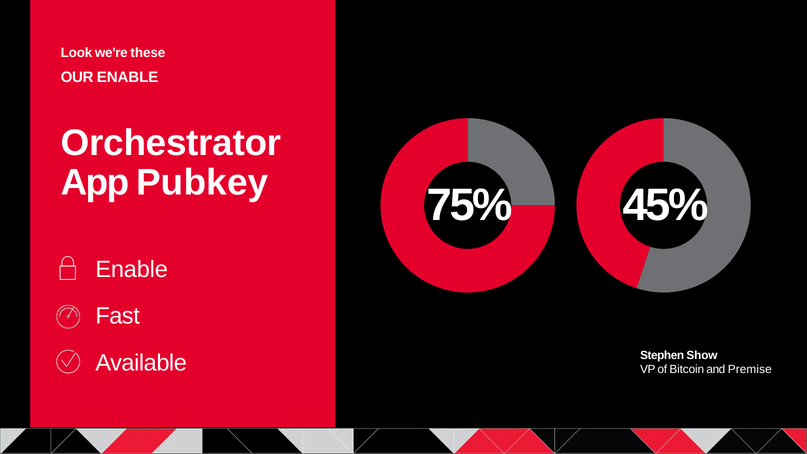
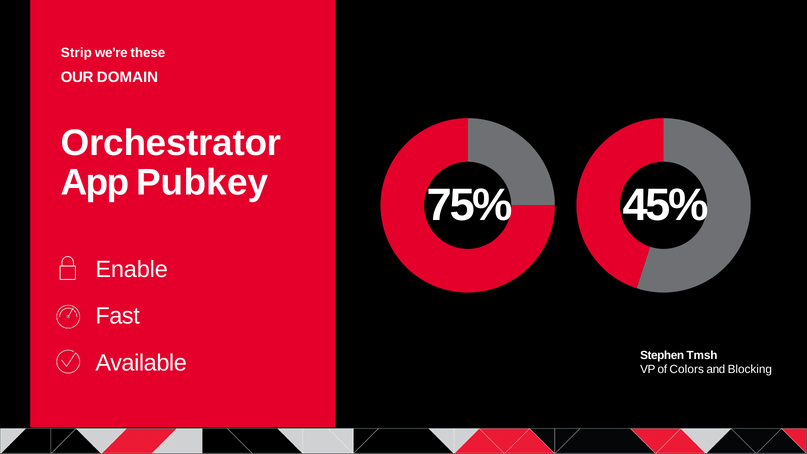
Look: Look -> Strip (76, 53)
OUR ENABLE: ENABLE -> DOMAIN (128, 77)
Show: Show -> Tmsh (702, 355)
Bitcoin: Bitcoin -> Colors (687, 369)
Premise: Premise -> Blocking (750, 369)
